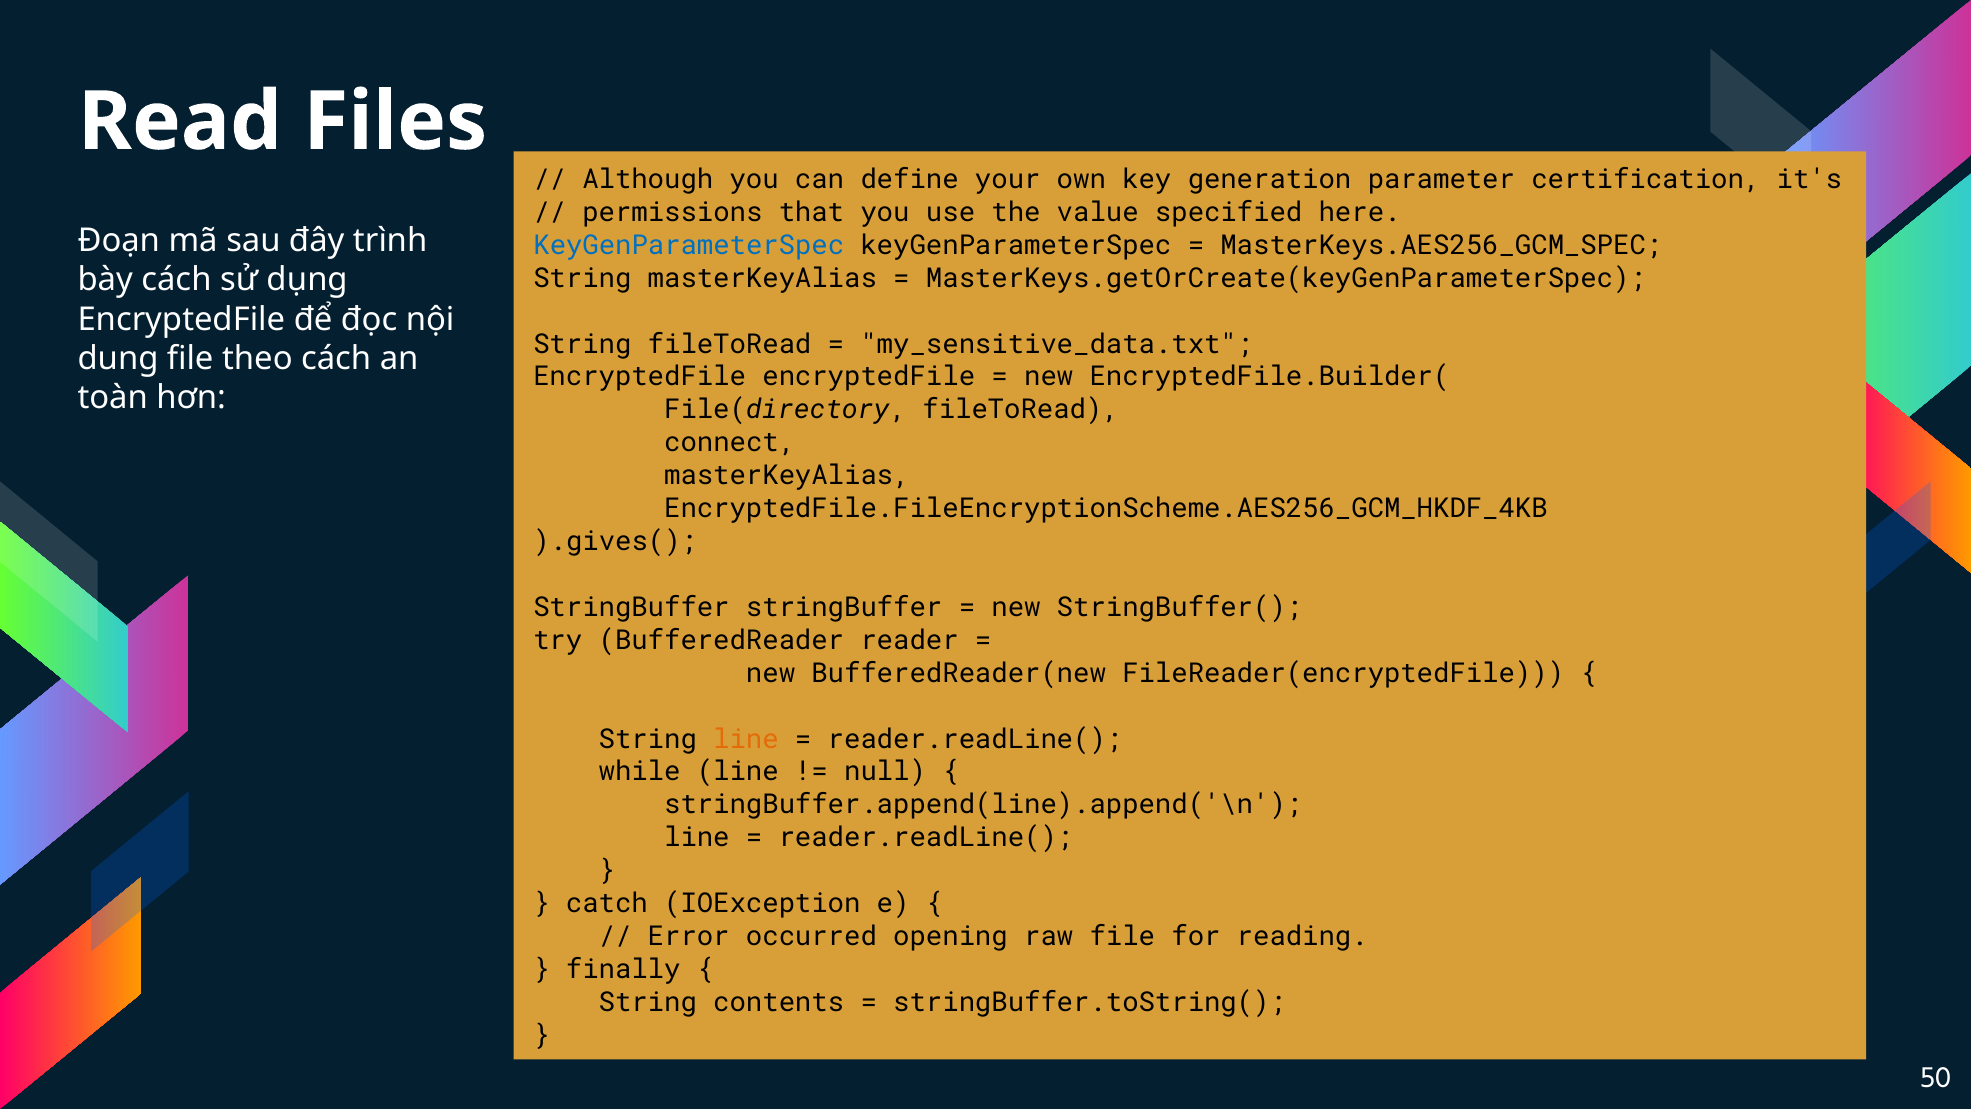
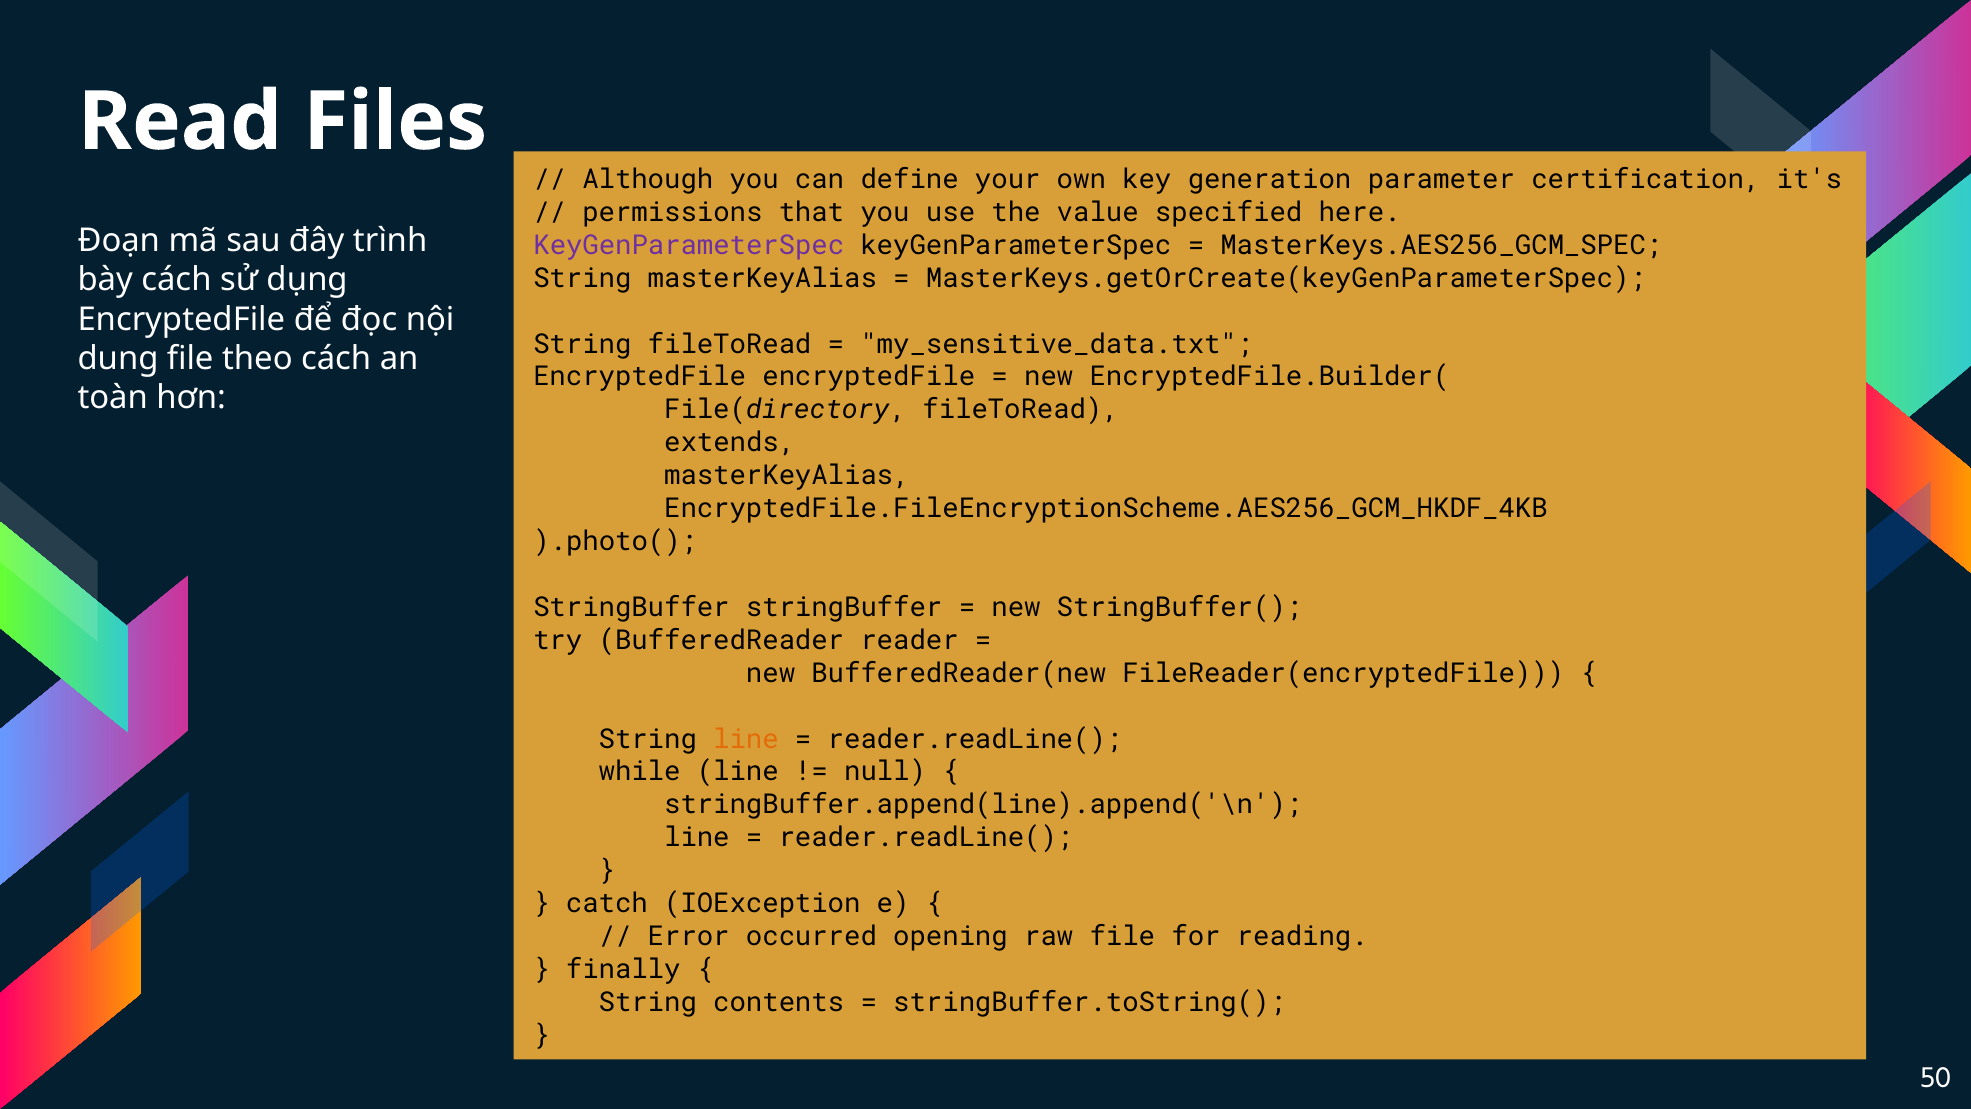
KeyGenParameterSpec colour: blue -> purple (689, 245)
connect: connect -> extends (730, 443)
).gives(: ).gives( -> ).photo( (615, 541)
